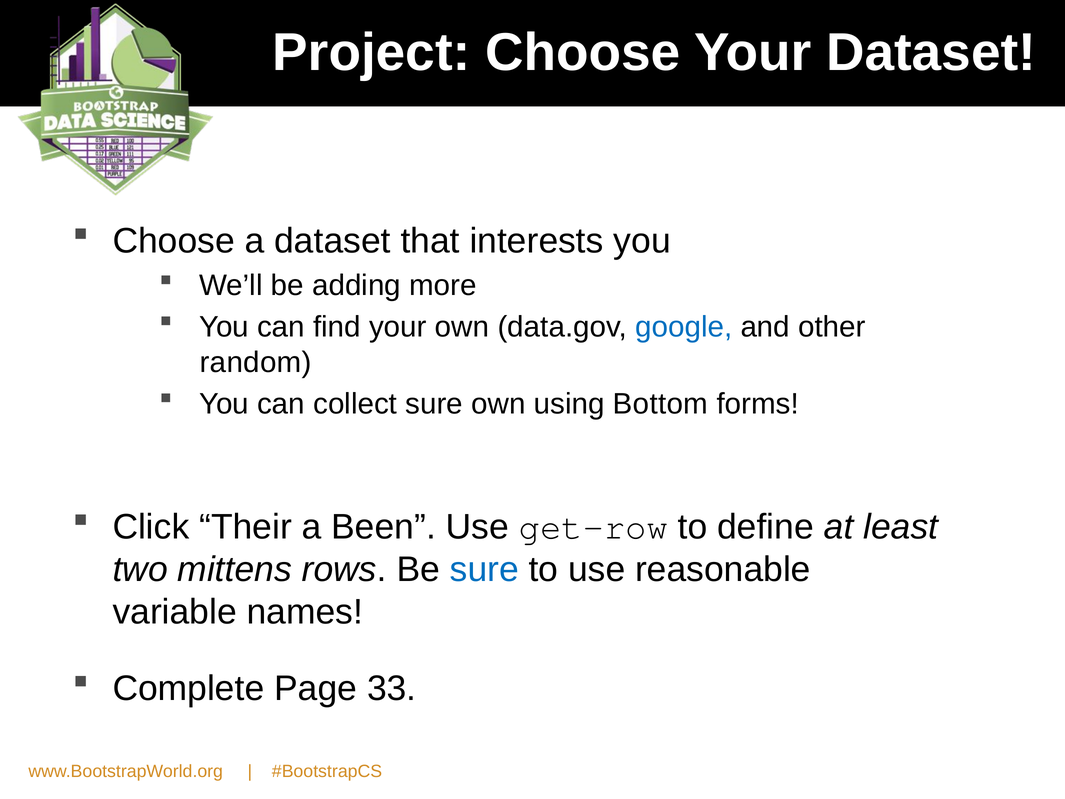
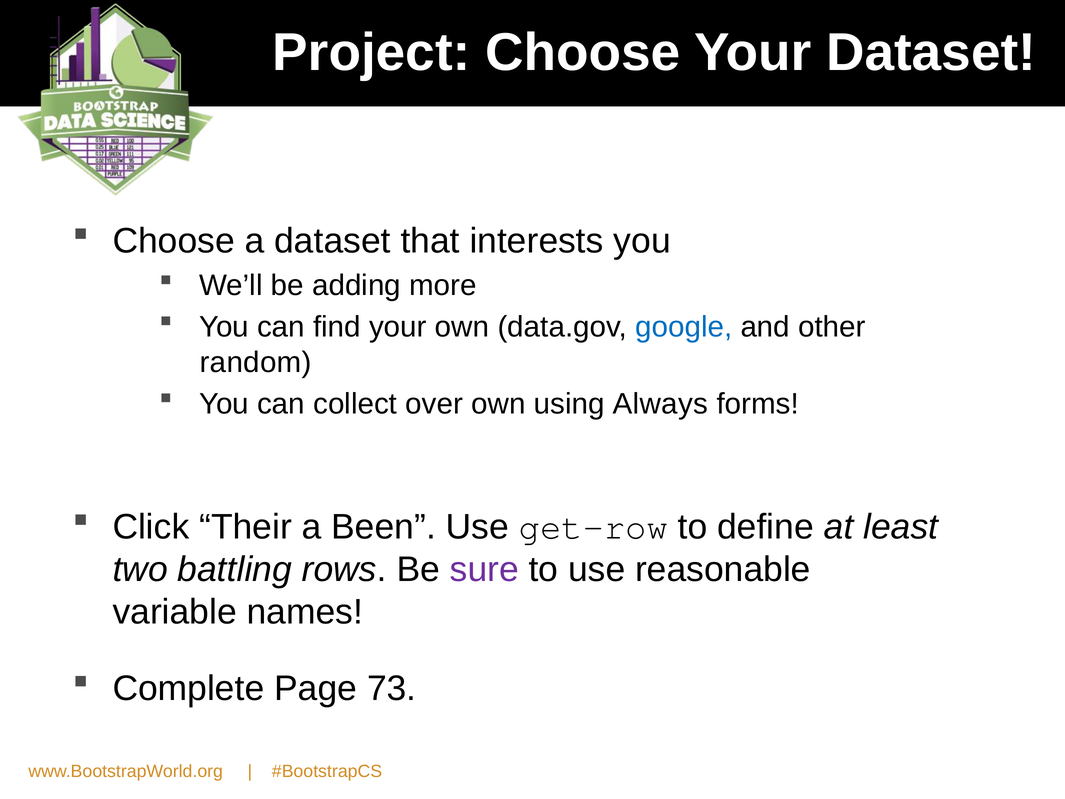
collect sure: sure -> over (434, 404)
Bottom: Bottom -> Always (660, 404)
mittens: mittens -> battling (235, 569)
sure colour: blue -> purple (484, 569)
33: 33 -> 73 (392, 688)
